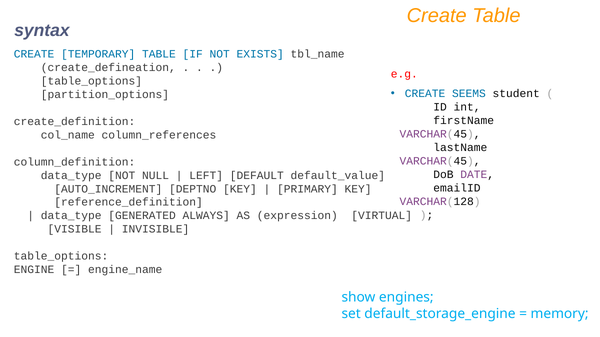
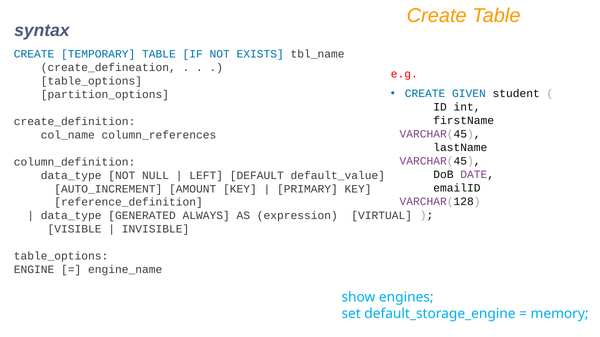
SEEMS: SEEMS -> GIVEN (469, 94)
DEPTNO: DEPTNO -> AMOUNT (193, 189)
